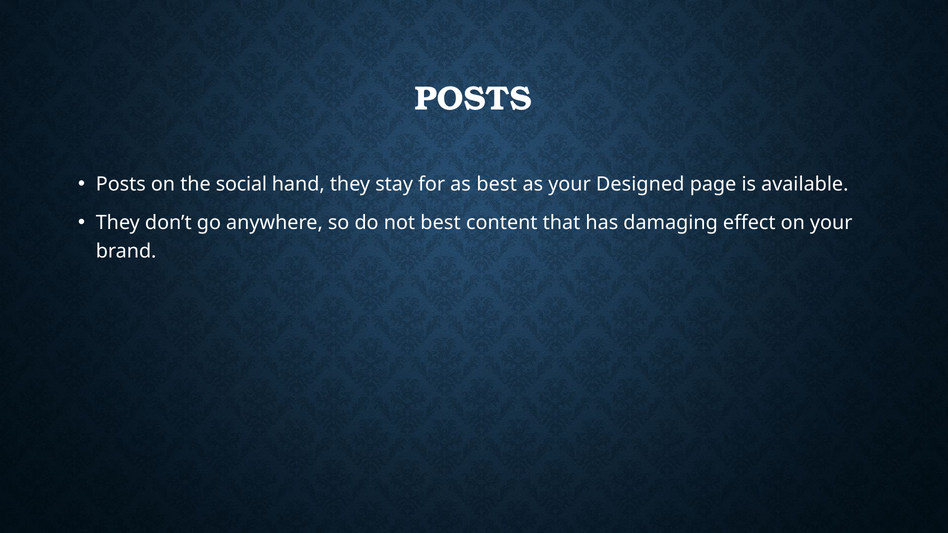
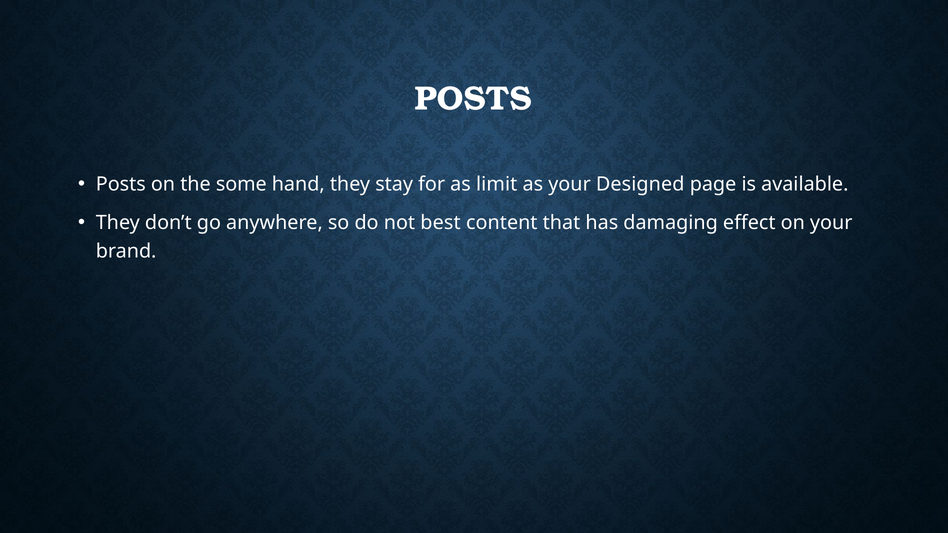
social: social -> some (241, 184)
as best: best -> limit (497, 184)
